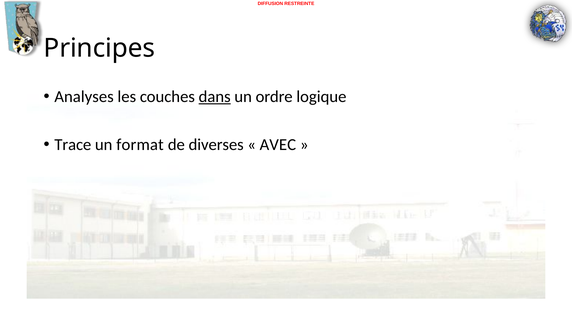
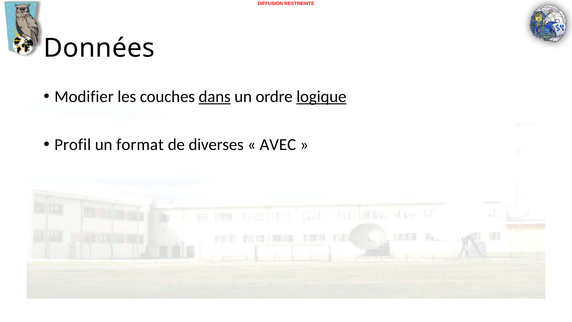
Principes: Principes -> Données (99, 48)
Analyses: Analyses -> Modifier (84, 97)
logique underline: none -> present (321, 97)
Trace: Trace -> Profil (73, 145)
